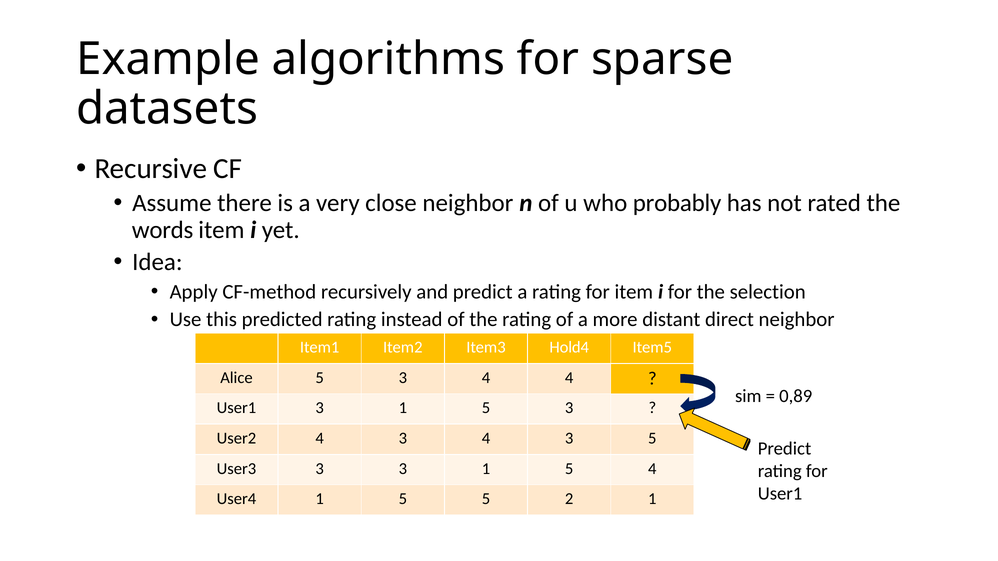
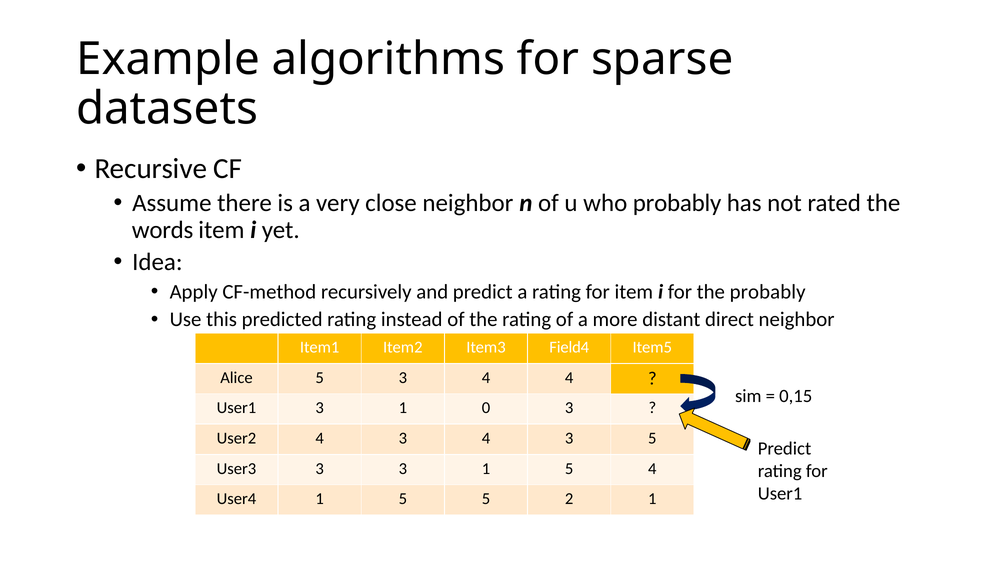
the selection: selection -> probably (768, 292)
Hold4: Hold4 -> Field4 (569, 347)
0,89: 0,89 -> 0,15 (796, 396)
User1 3 1 5: 5 -> 0 (486, 408)
